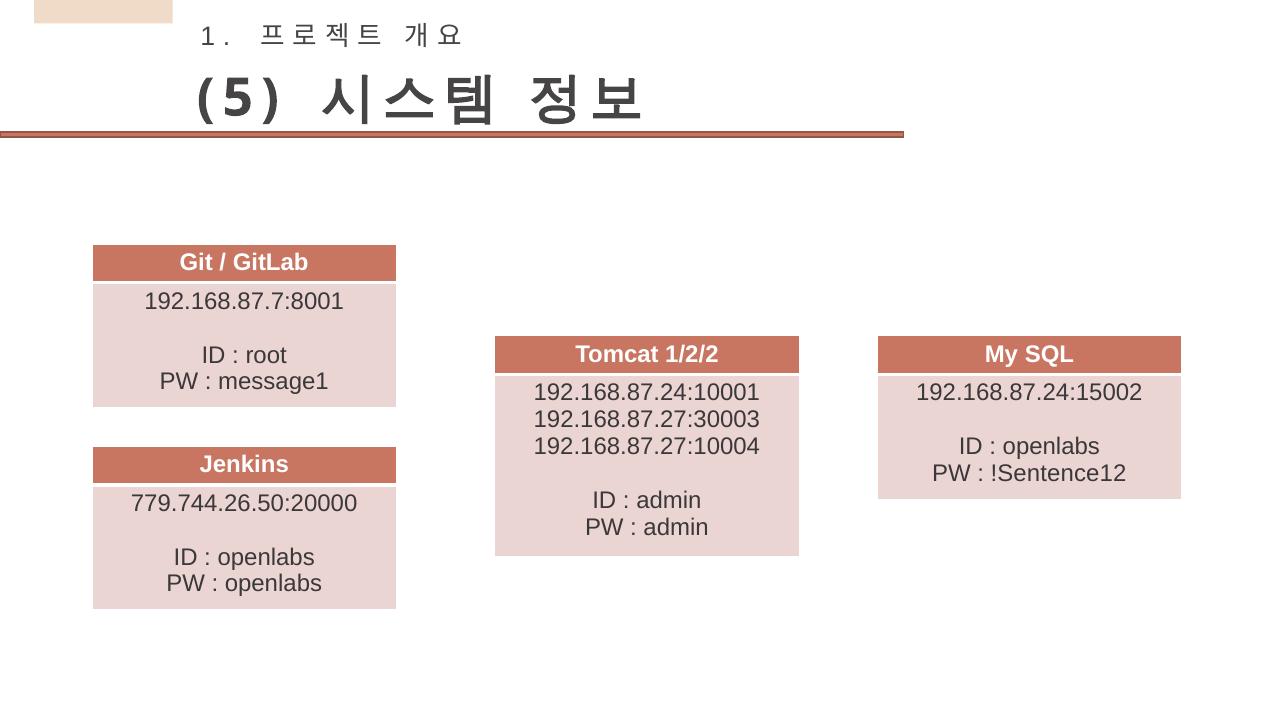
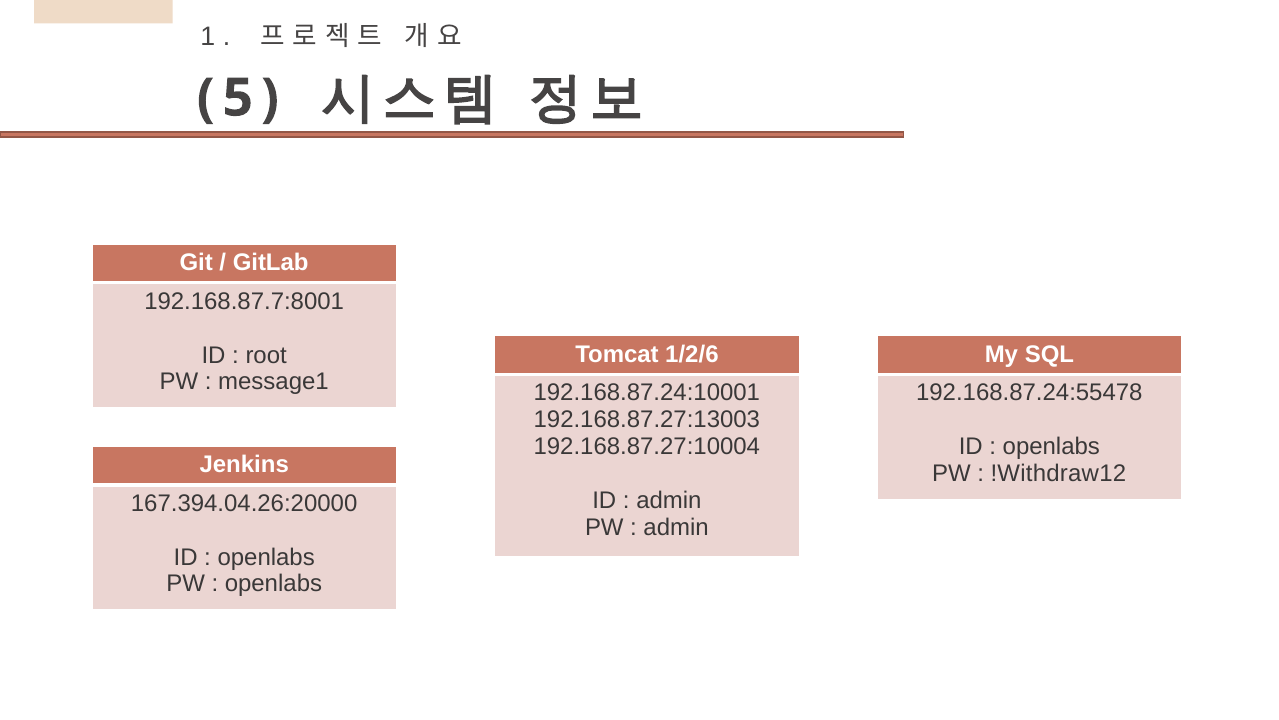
1/2/2: 1/2/2 -> 1/2/6 (692, 354)
192.168.87.24:15002: 192.168.87.24:15002 -> 192.168.87.24:55478 (1029, 393)
192.168.87.27:30003: 192.168.87.27:30003 -> 192.168.87.27:13003 (647, 420)
!Sentence12: !Sentence12 -> !Withdraw12 (1058, 473)
779.744.26.50:20000: 779.744.26.50:20000 -> 167.394.04.26:20000 (244, 503)
